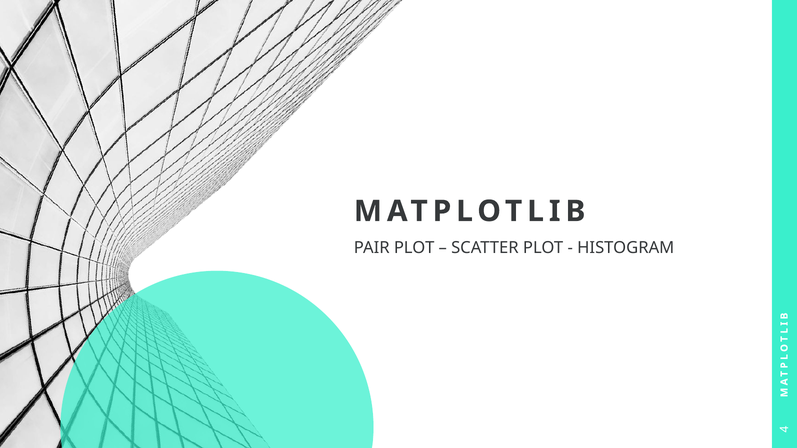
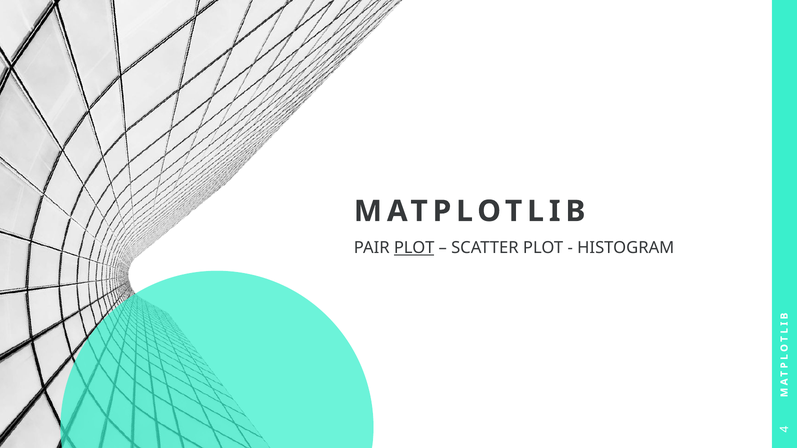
PLOT underline: none -> present (414, 248)
